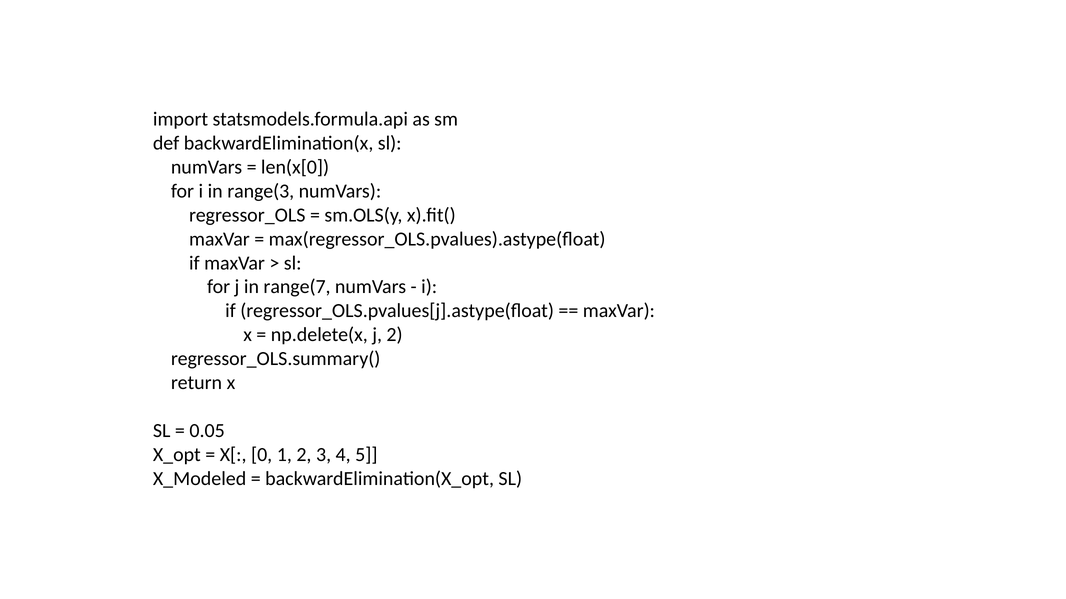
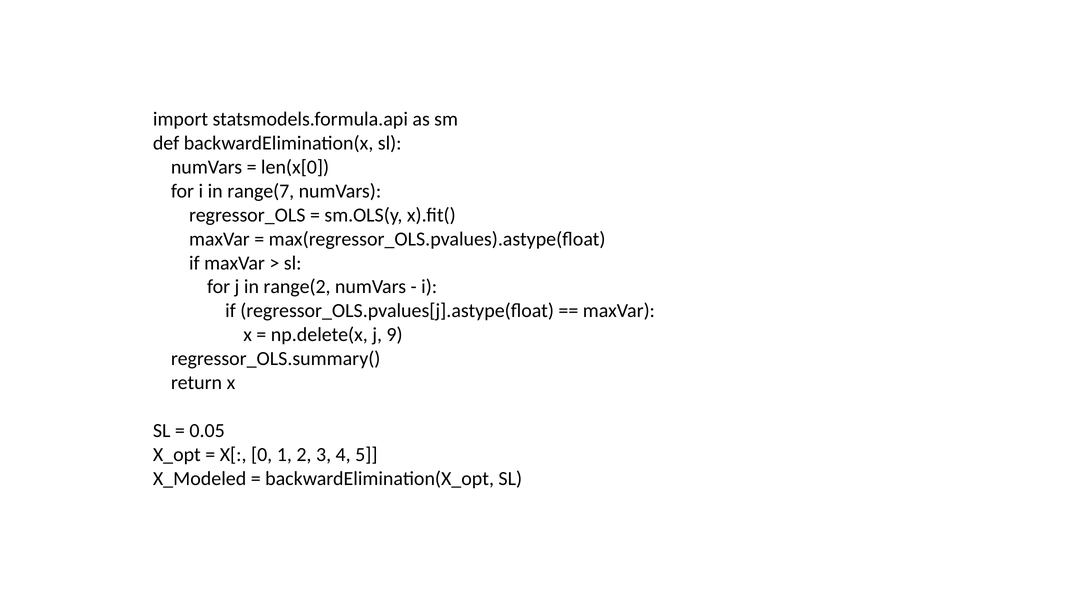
range(3: range(3 -> range(7 (261, 191)
range(7: range(7 -> range(2 (297, 287)
j 2: 2 -> 9 (395, 335)
